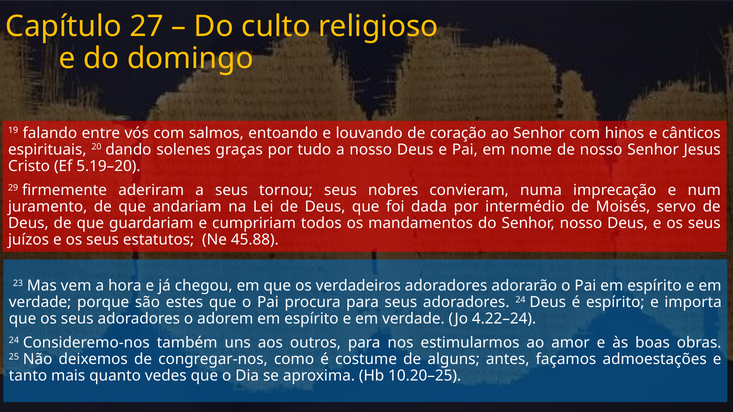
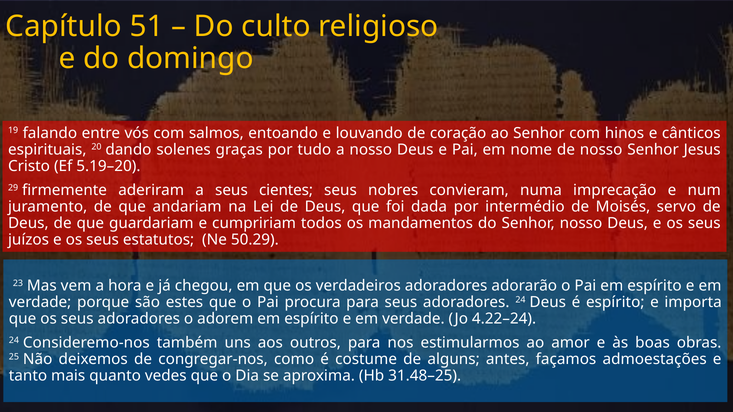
27: 27 -> 51 (147, 26)
tornou: tornou -> cientes (286, 190)
45.88: 45.88 -> 50.29 (255, 240)
10.20–25: 10.20–25 -> 31.48–25 (425, 376)
